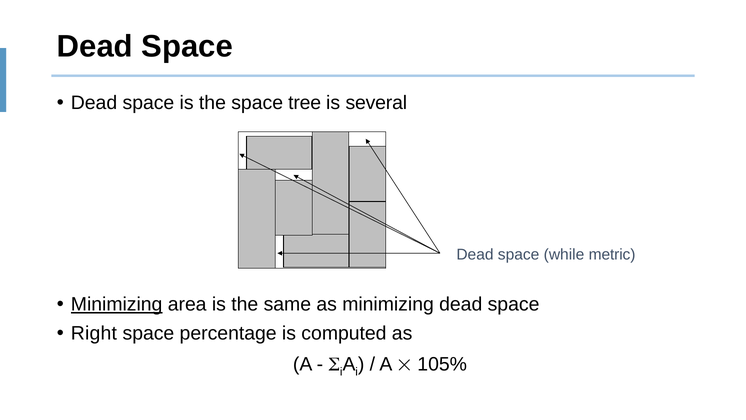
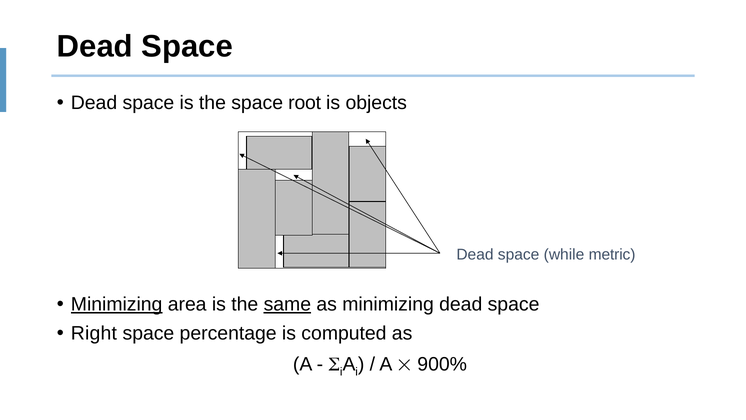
tree: tree -> root (305, 103)
several: several -> objects (376, 103)
same underline: none -> present (287, 304)
105%: 105% -> 900% (442, 364)
